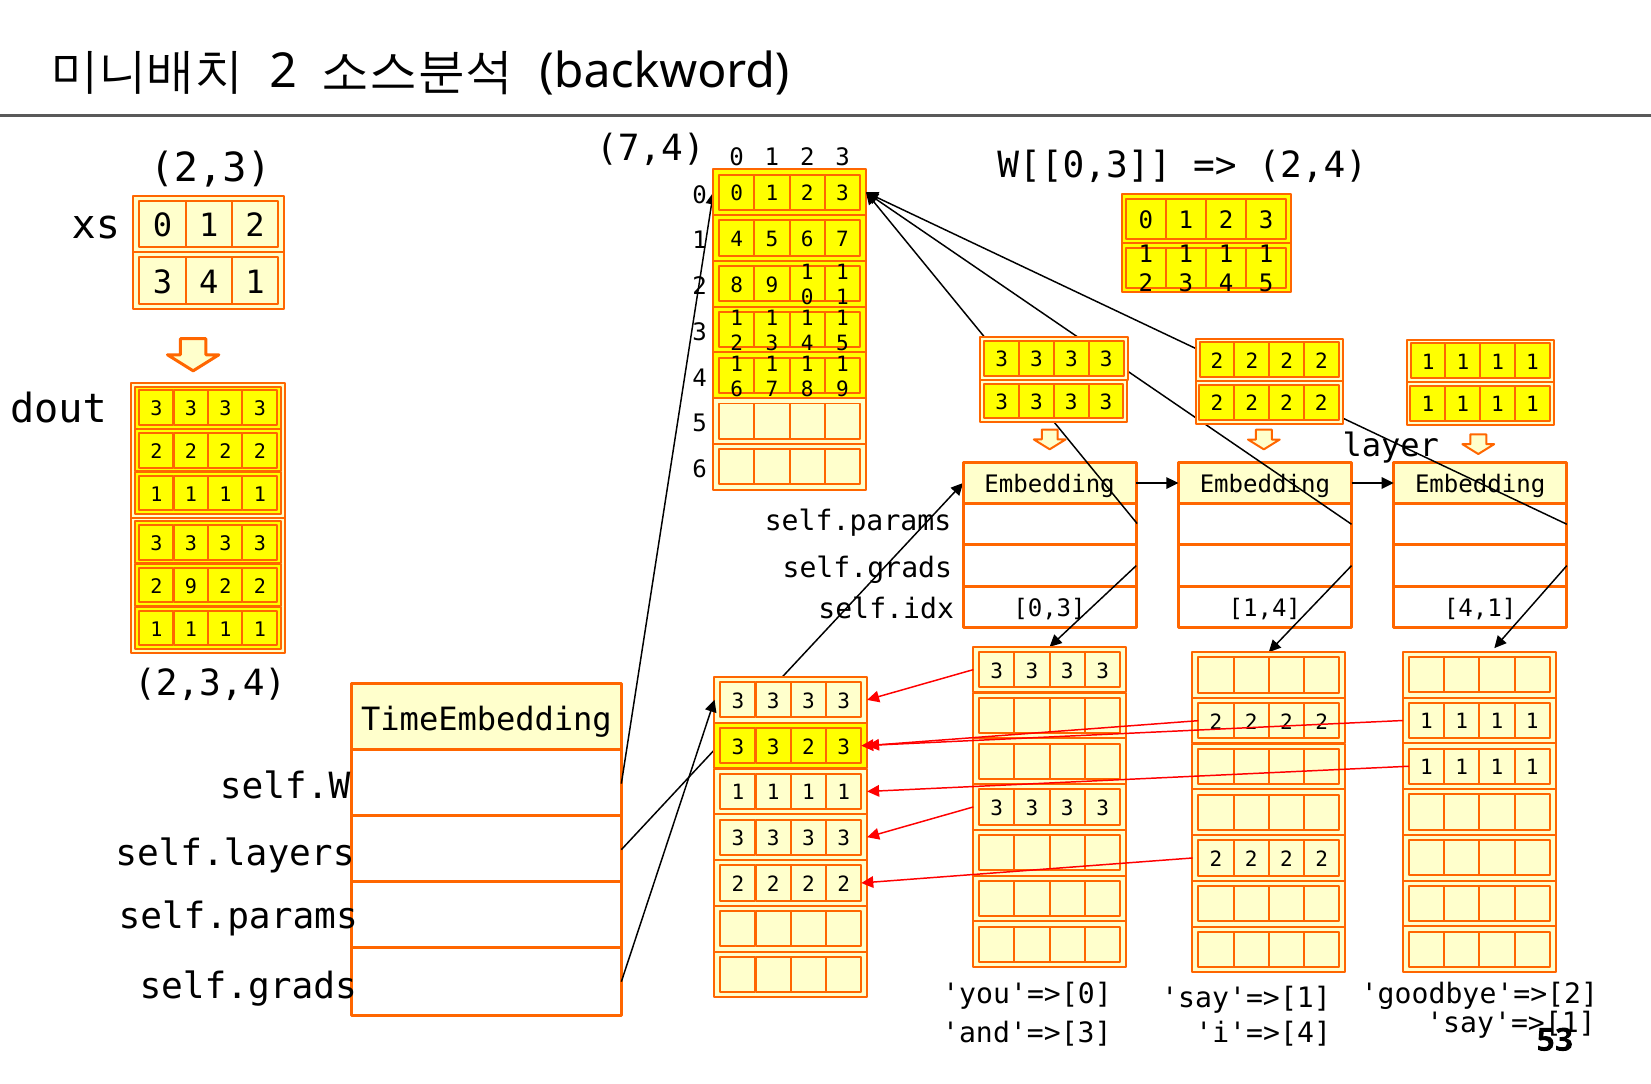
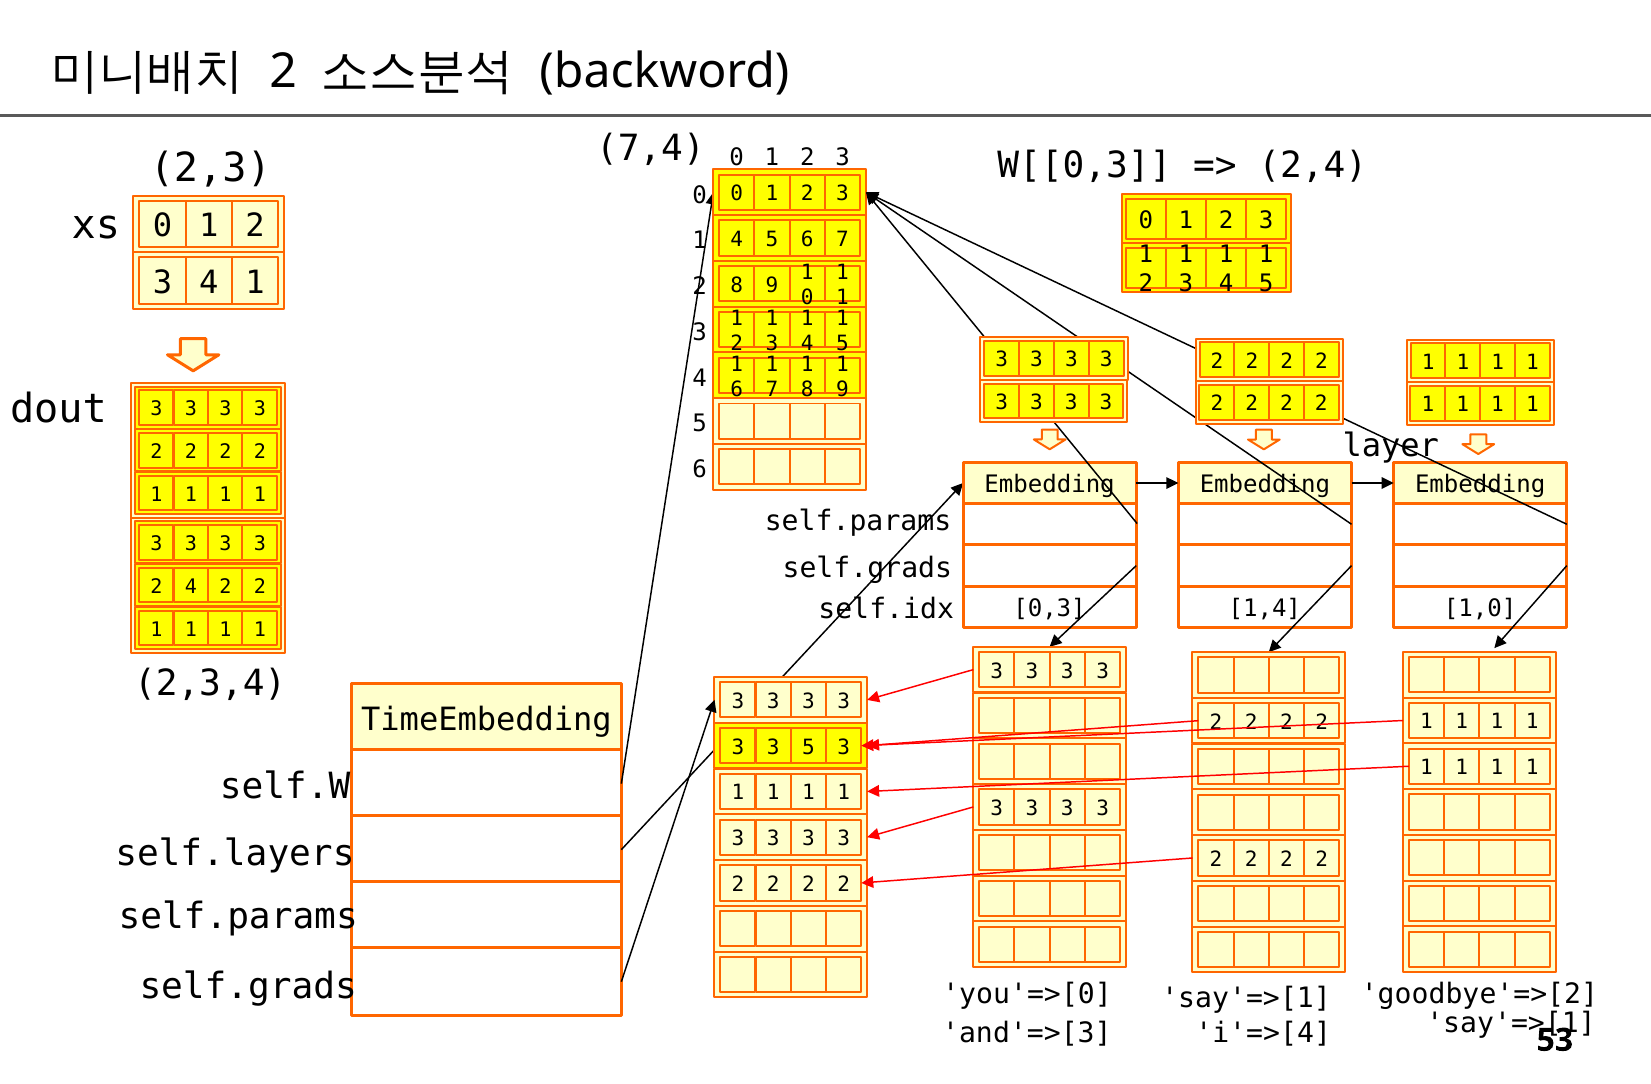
2 9: 9 -> 4 (191, 587)
4,1: 4,1 -> 1,0 (1480, 609)
2: 2 -> 5 (808, 747)
